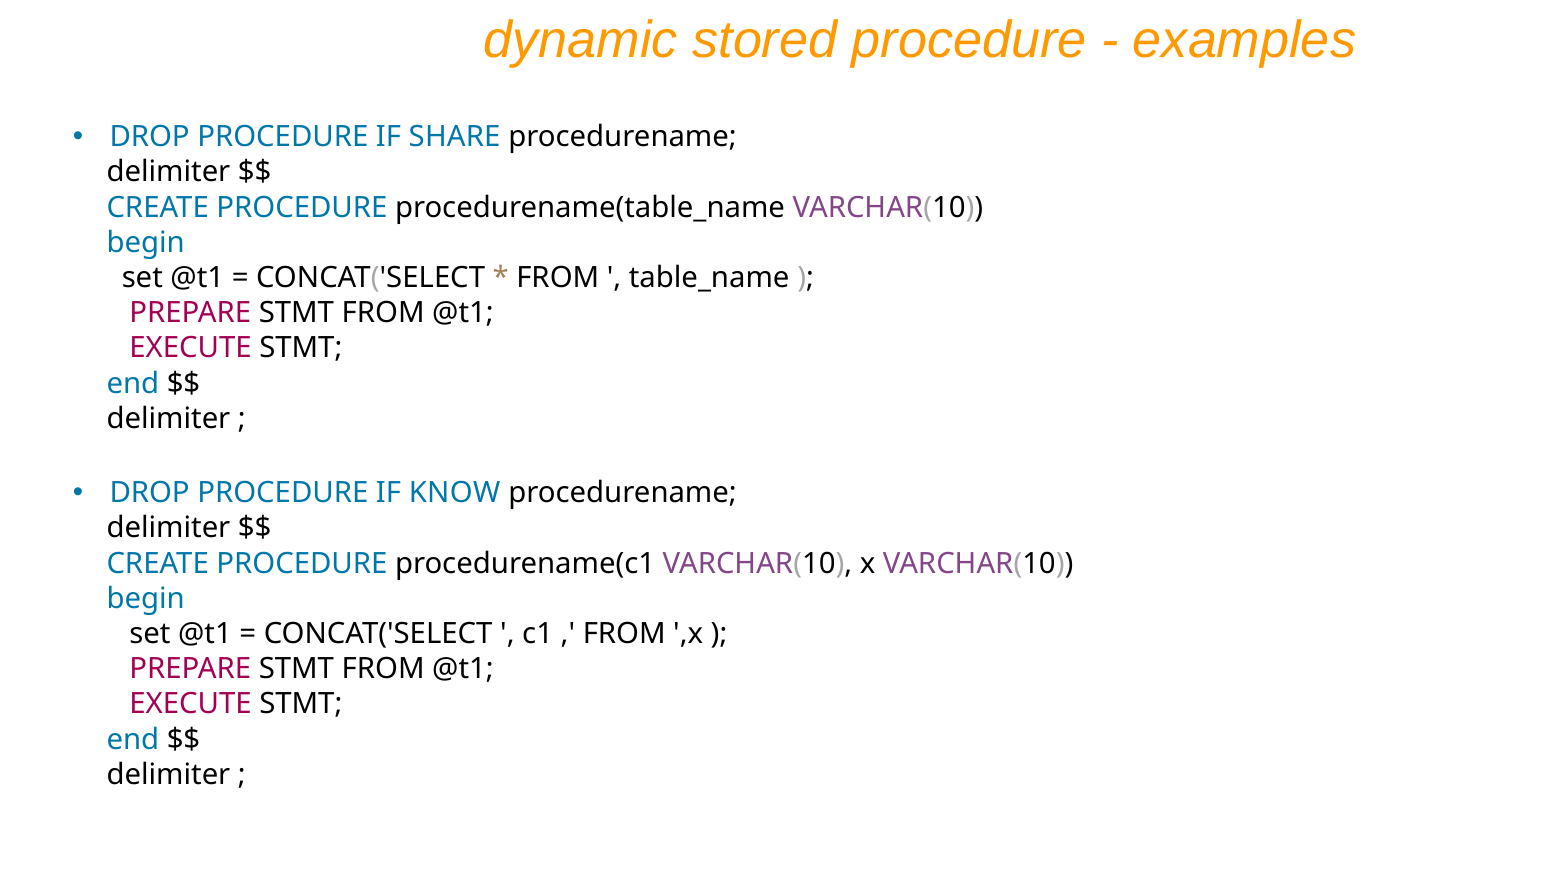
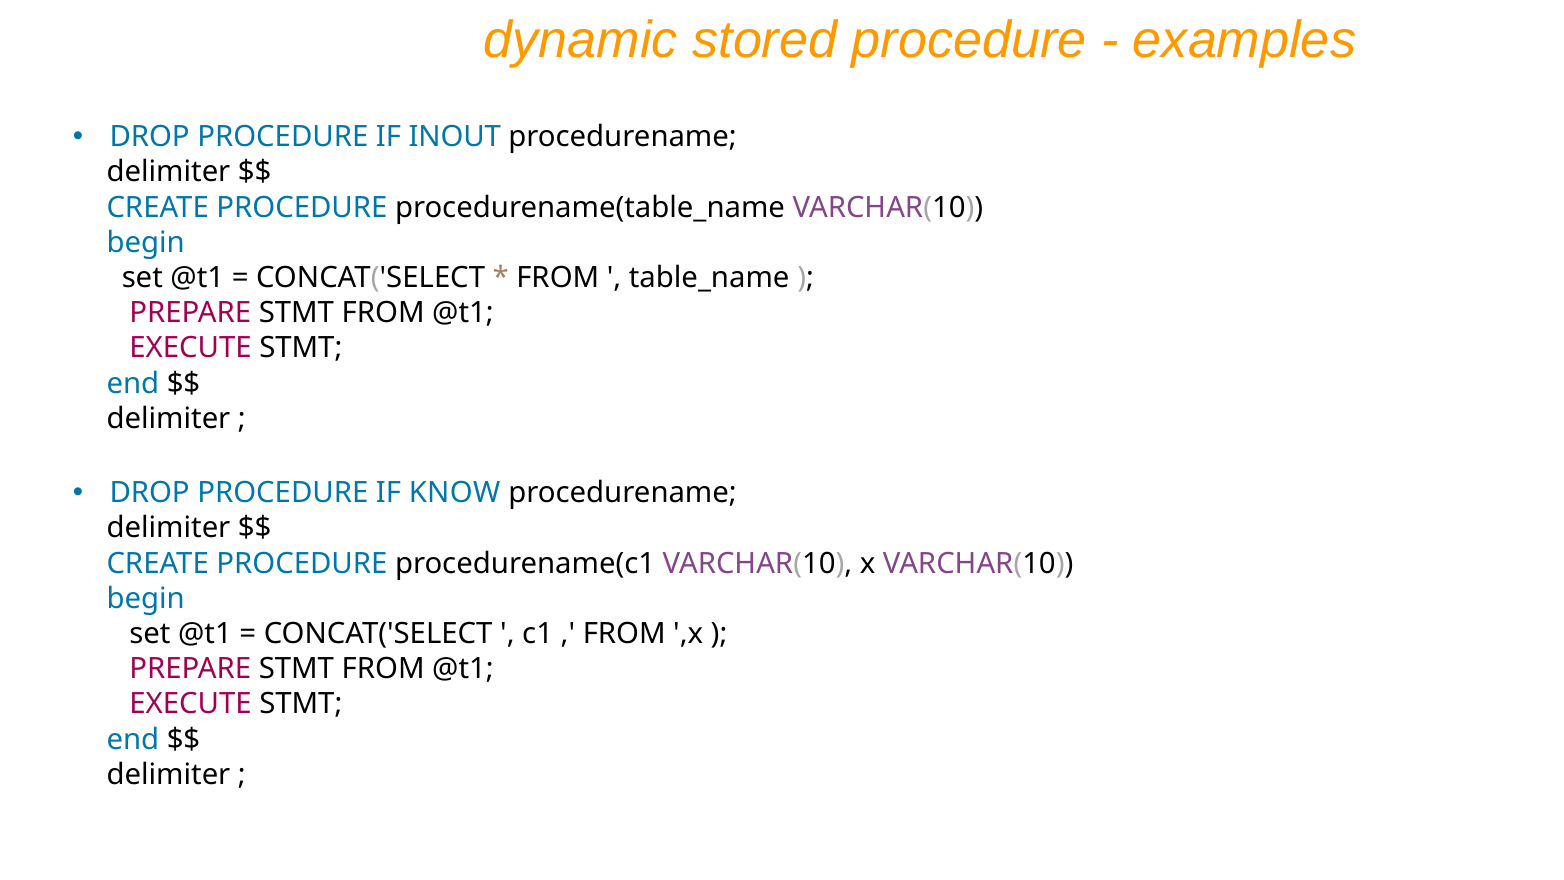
SHARE: SHARE -> INOUT (455, 137)
